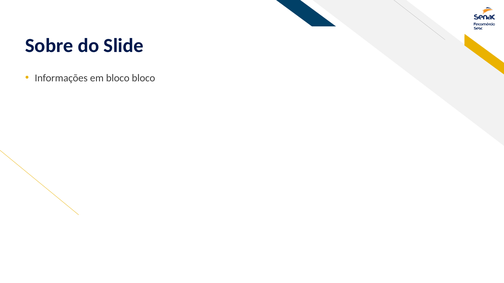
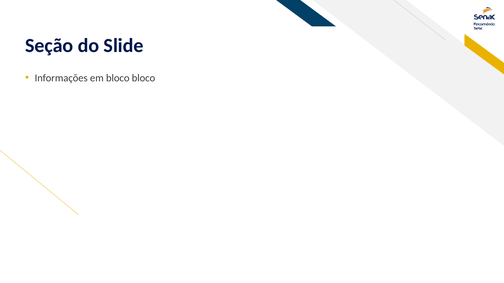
Sobre: Sobre -> Seção (49, 46)
